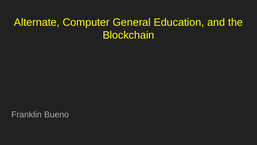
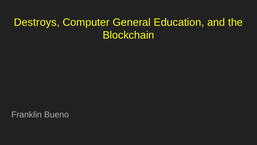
Alternate: Alternate -> Destroys (37, 22)
